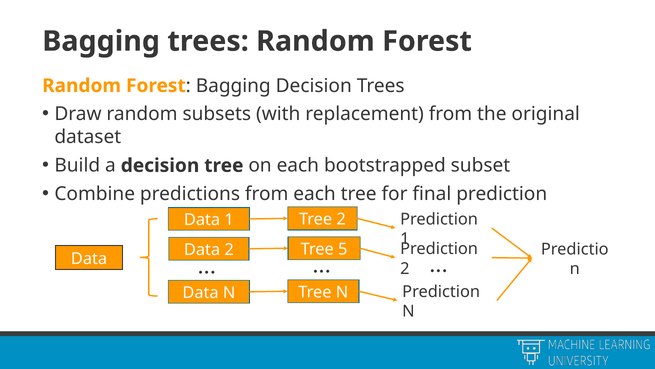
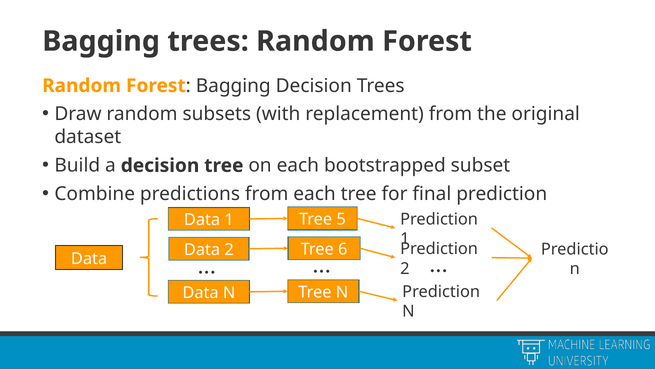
Tree 2: 2 -> 5 (341, 219)
5: 5 -> 6 (343, 249)
